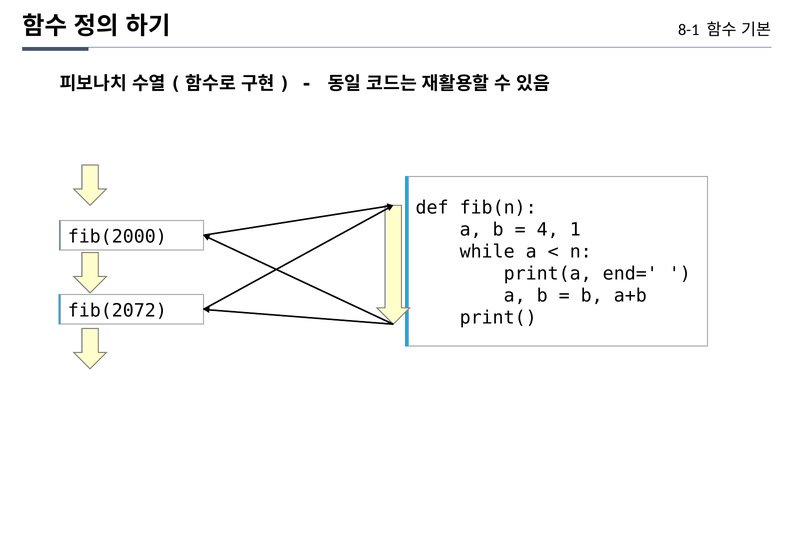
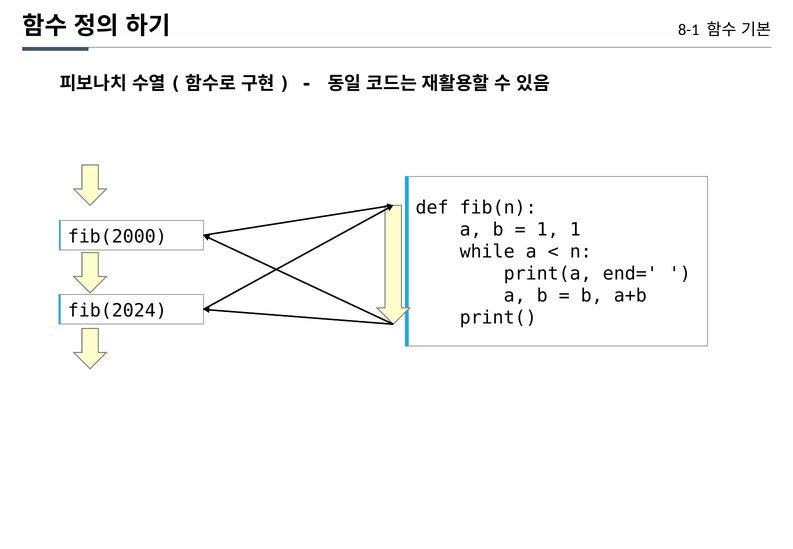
4: 4 -> 1 (548, 230)
fib(2072: fib(2072 -> fib(2024 (117, 311)
